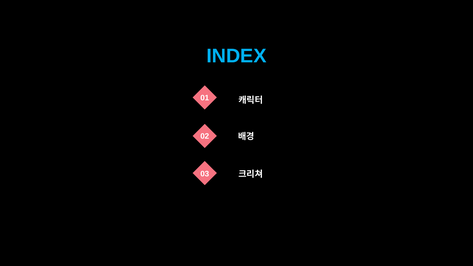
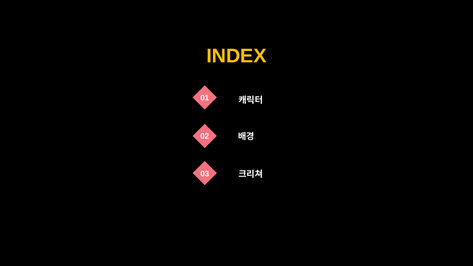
INDEX colour: light blue -> yellow (236, 56)
